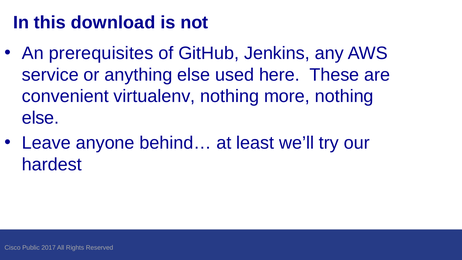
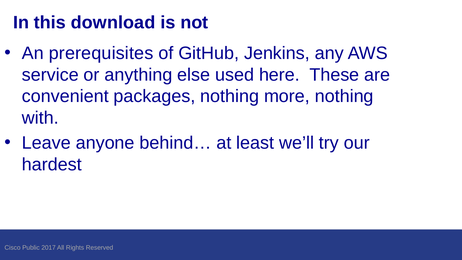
virtualenv: virtualenv -> packages (154, 96)
else: else -> with (40, 118)
